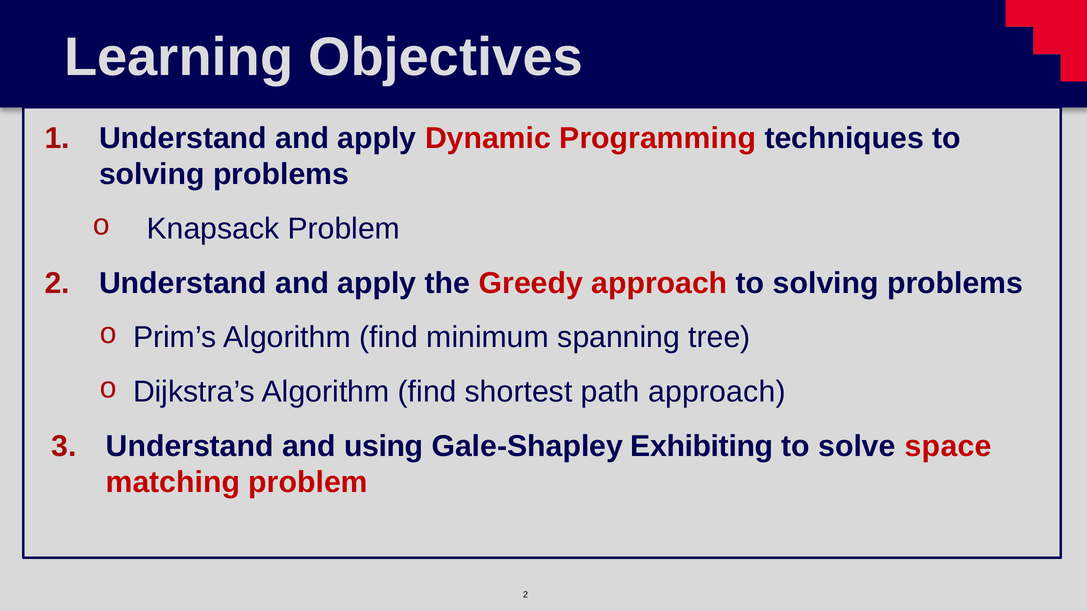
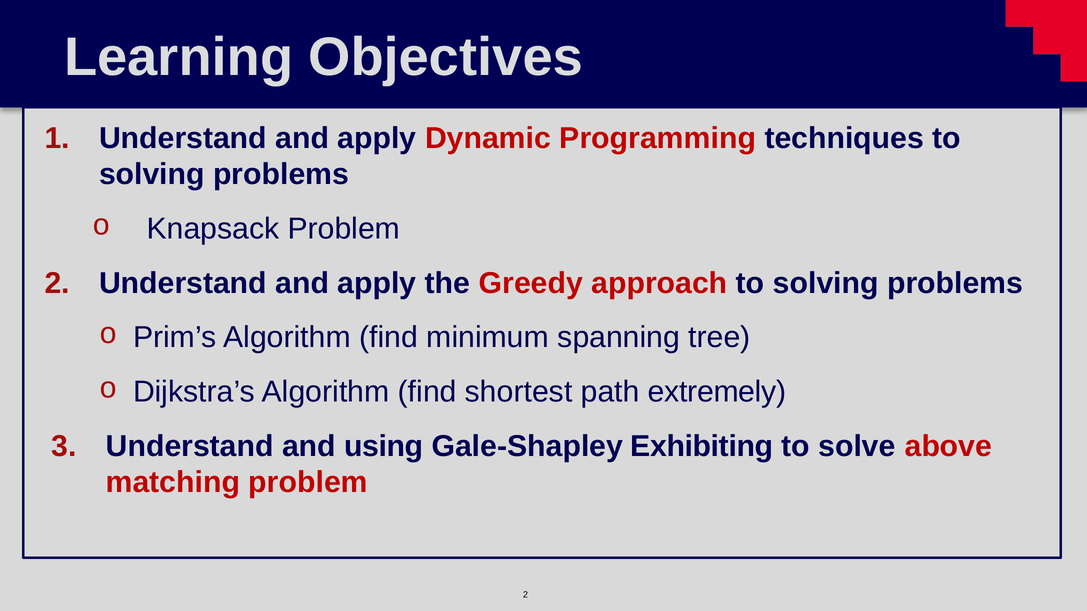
path approach: approach -> extremely (717, 392)
space: space -> above (948, 446)
